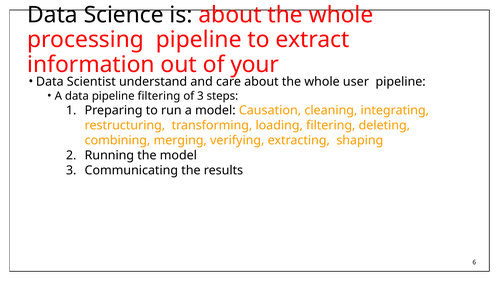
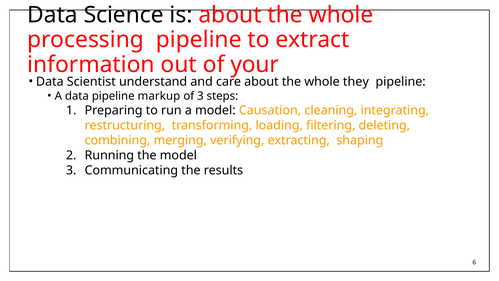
user: user -> they (356, 82)
pipeline filtering: filtering -> markup (159, 96)
